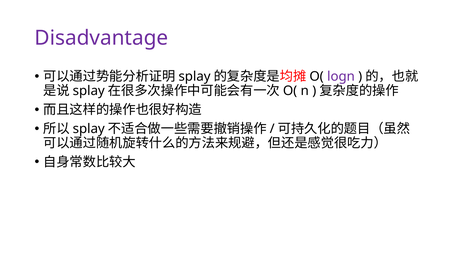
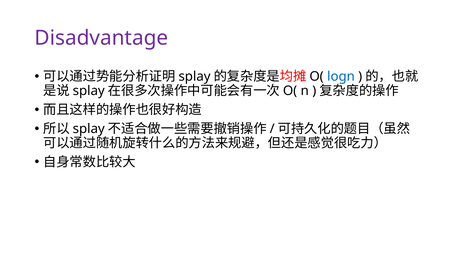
logn colour: purple -> blue (341, 77)
